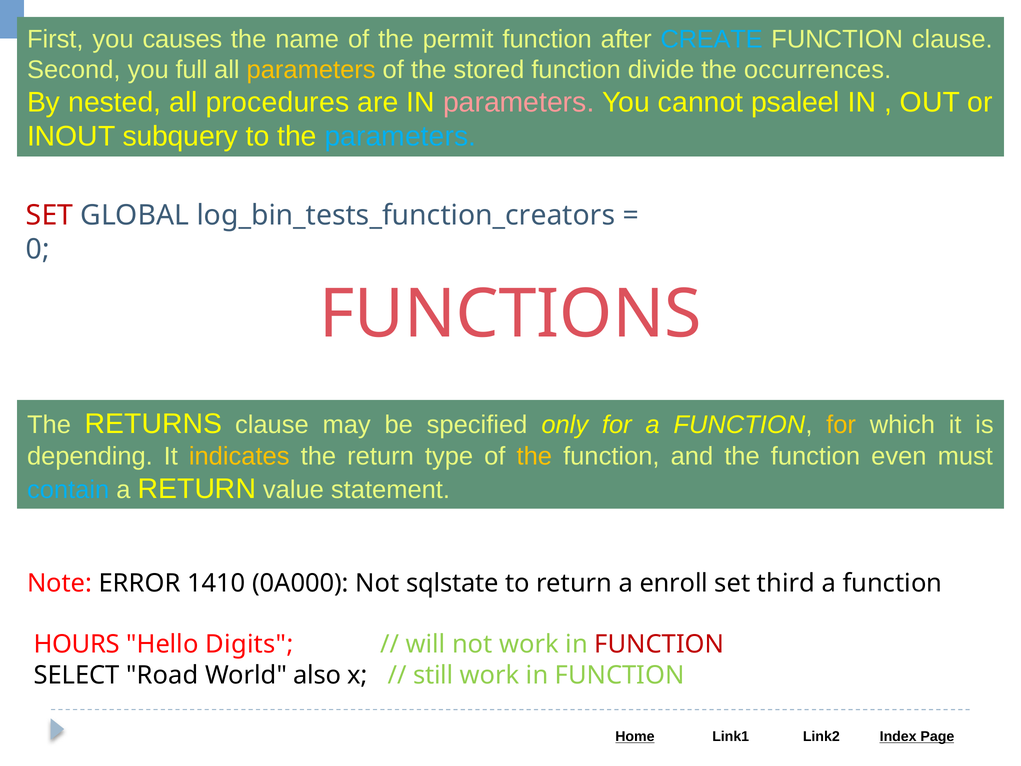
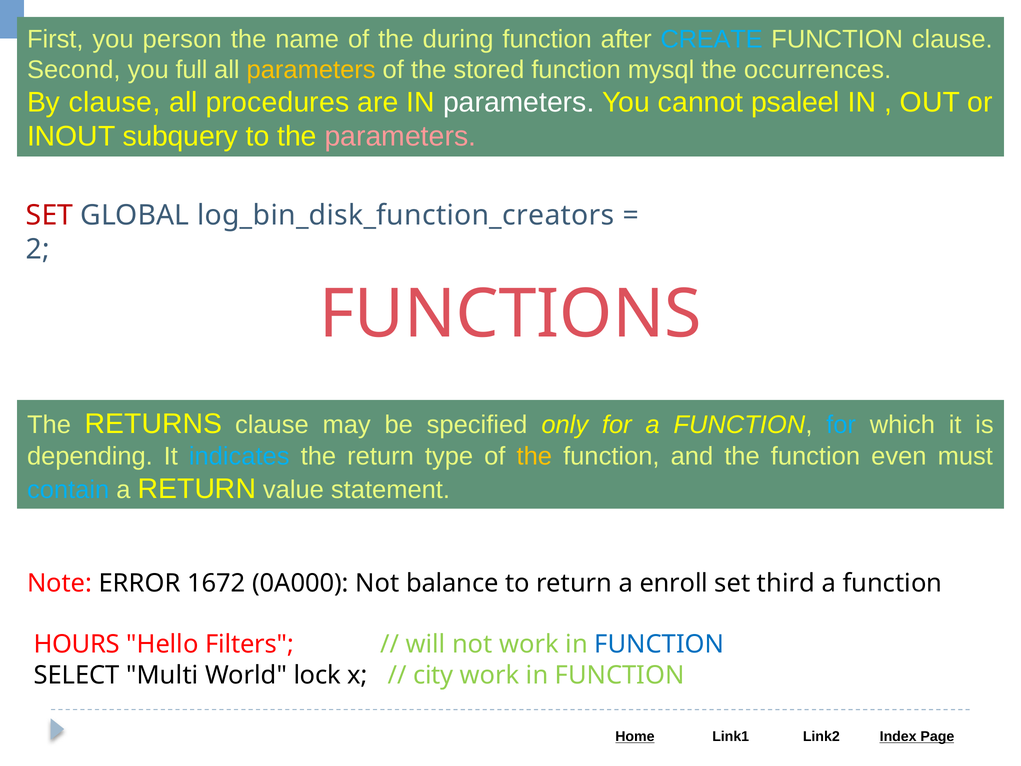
causes: causes -> person (182, 39)
permit: permit -> during (458, 39)
divide: divide -> mysql (661, 70)
By nested: nested -> clause (115, 102)
parameters colour: pink -> white (519, 102)
parameters colour: light blue -> pink (400, 136)
log_bin_tests_function_creators: log_bin_tests_function_creators -> log_bin_disk_function_creators (406, 215)
0: 0 -> 2 (38, 249)
for colour: yellow -> light blue (841, 425)
indicates colour: yellow -> light blue (239, 456)
1410: 1410 -> 1672 (216, 583)
sqlstate: sqlstate -> balance (452, 583)
Digits: Digits -> Filters (250, 644)
FUNCTION colour: red -> blue (659, 644)
Road: Road -> Multi (162, 675)
also: also -> lock (317, 675)
still: still -> city (433, 675)
